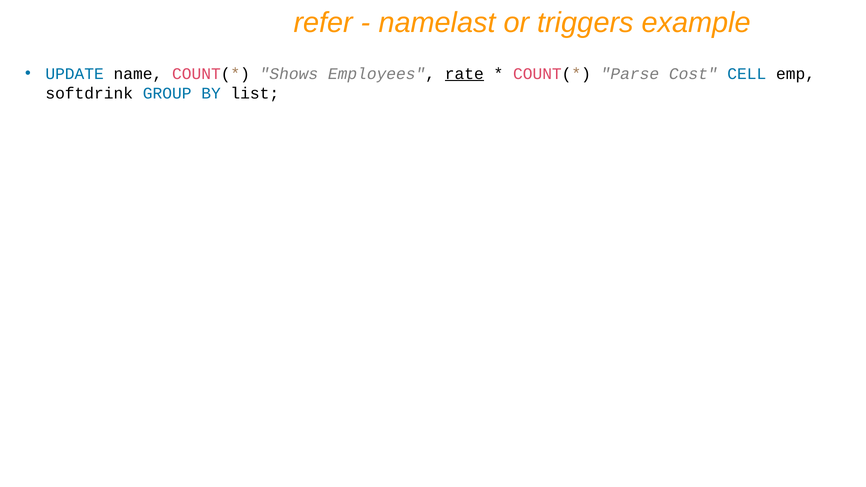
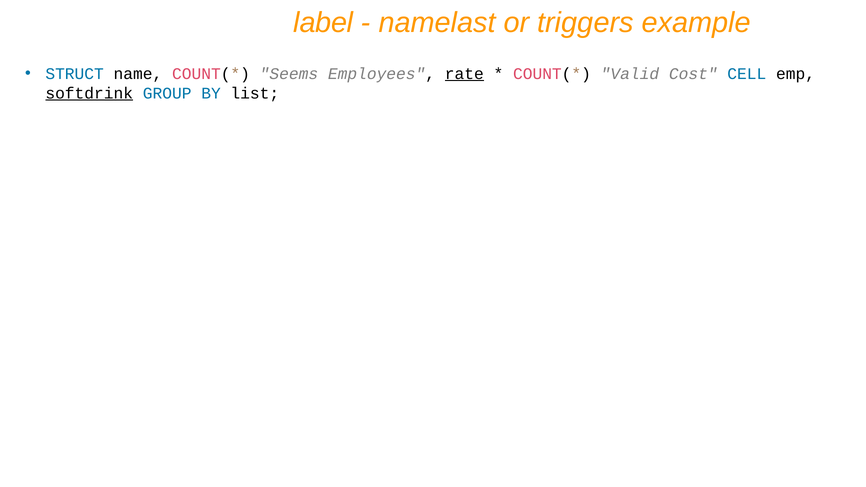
refer: refer -> label (323, 23)
UPDATE: UPDATE -> STRUCT (75, 74)
Shows: Shows -> Seems (289, 74)
Parse: Parse -> Valid (630, 74)
softdrink underline: none -> present (89, 93)
